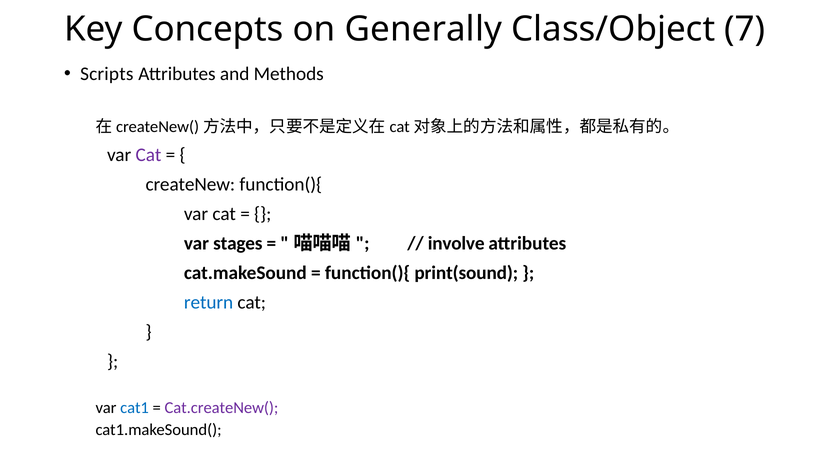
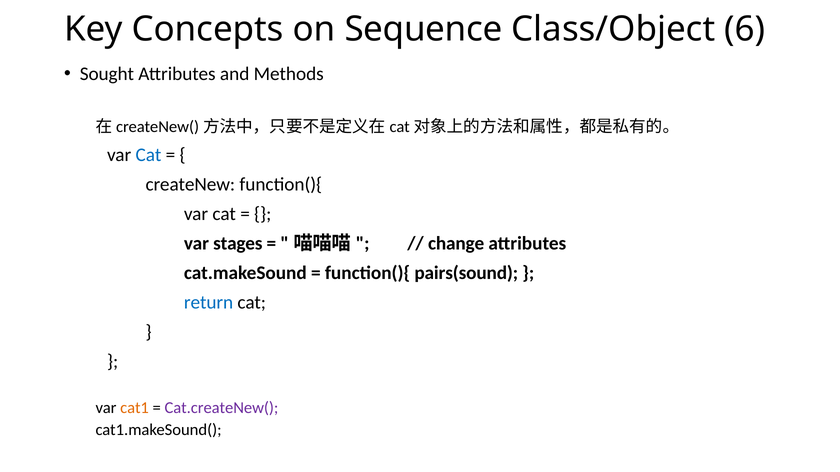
Generally: Generally -> Sequence (424, 29)
7: 7 -> 6 (745, 29)
Scripts: Scripts -> Sought (107, 74)
Cat colour: purple -> blue (148, 155)
involve: involve -> change (456, 244)
print(sound: print(sound -> pairs(sound (466, 273)
cat1 colour: blue -> orange (135, 408)
